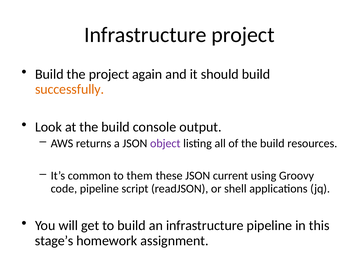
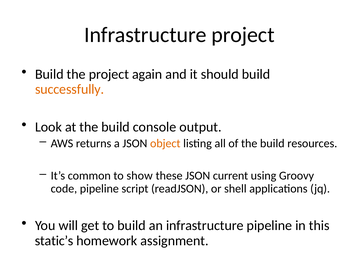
object colour: purple -> orange (165, 143)
them: them -> show (140, 175)
stage’s: stage’s -> static’s (54, 240)
